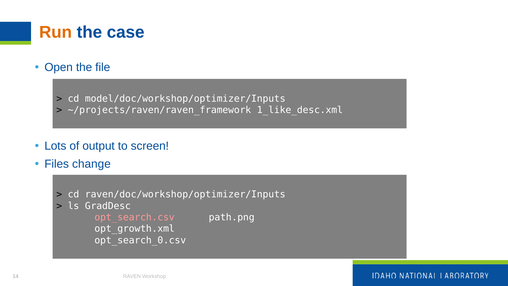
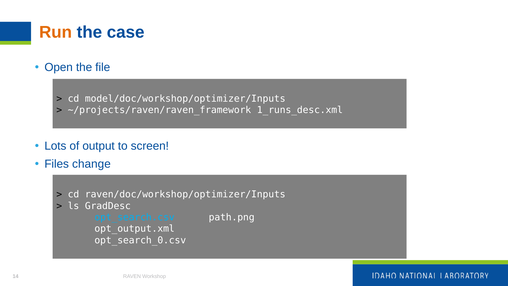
1_like_desc.xml: 1_like_desc.xml -> 1_runs_desc.xml (300, 110)
opt_search.csv colour: pink -> light blue (135, 217)
opt_growth.xml: opt_growth.xml -> opt_output.xml (135, 229)
